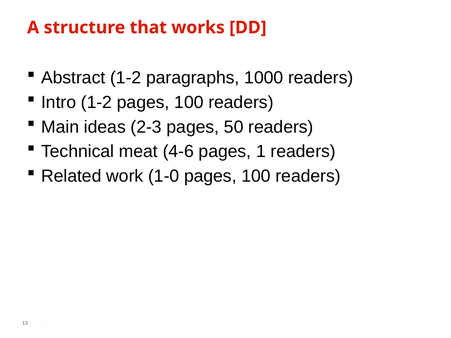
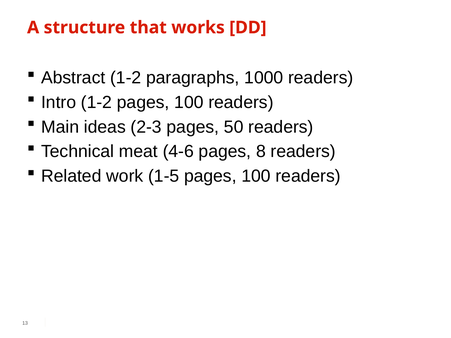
1: 1 -> 8 (261, 152)
1-0: 1-0 -> 1-5 (164, 176)
